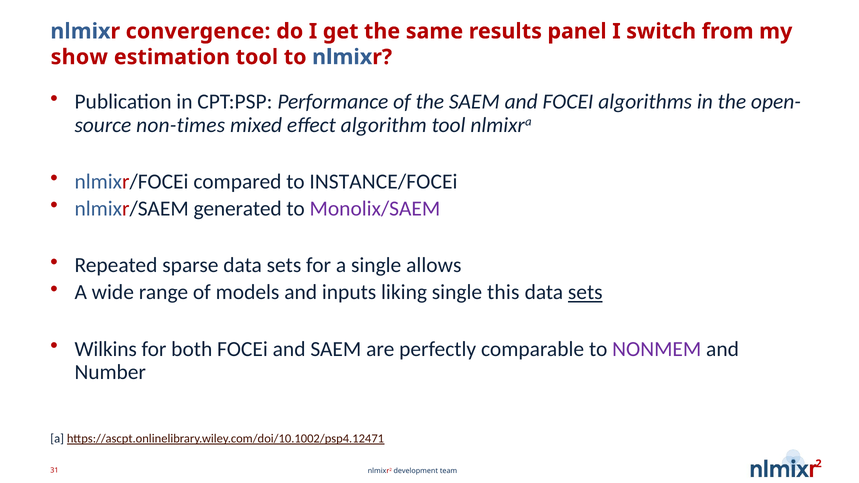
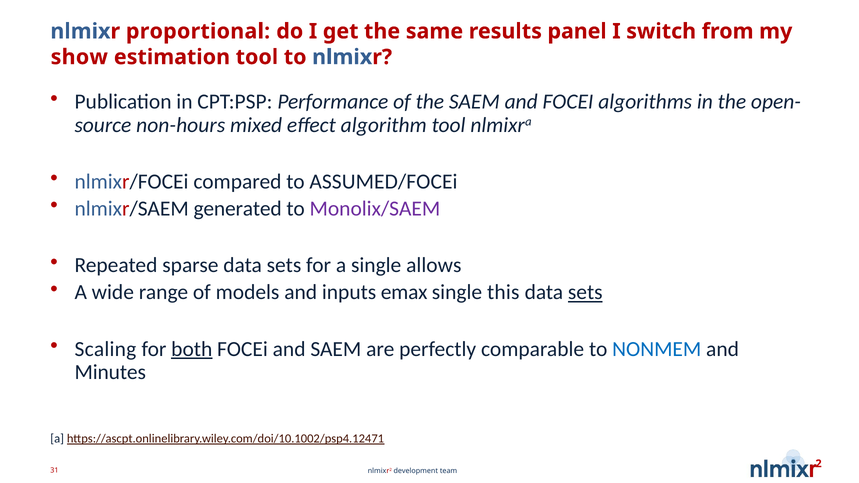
convergence: convergence -> proportional (198, 31)
non-times: non-times -> non-hours (181, 125)
INSTANCE/FOCEi: INSTANCE/FOCEi -> ASSUMED/FOCEi (383, 182)
liking: liking -> emax (404, 293)
Wilkins: Wilkins -> Scaling (105, 349)
both underline: none -> present (192, 349)
NONMEM colour: purple -> blue (657, 349)
Number: Number -> Minutes (110, 372)
